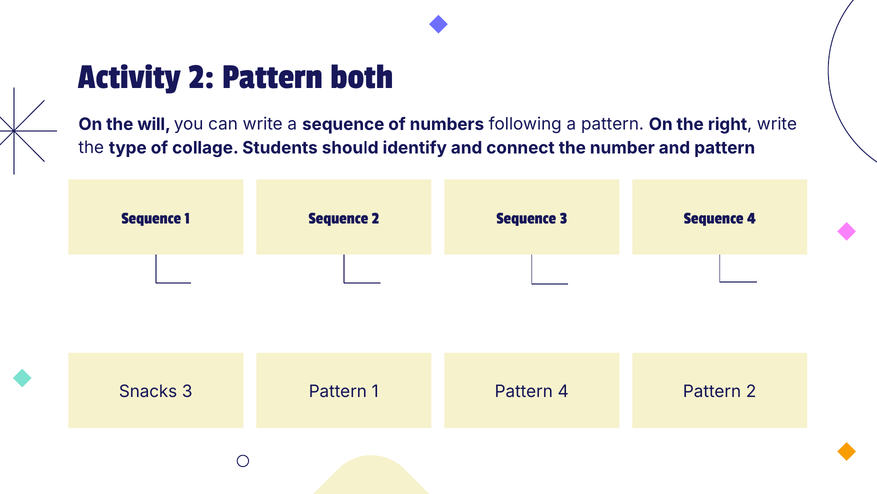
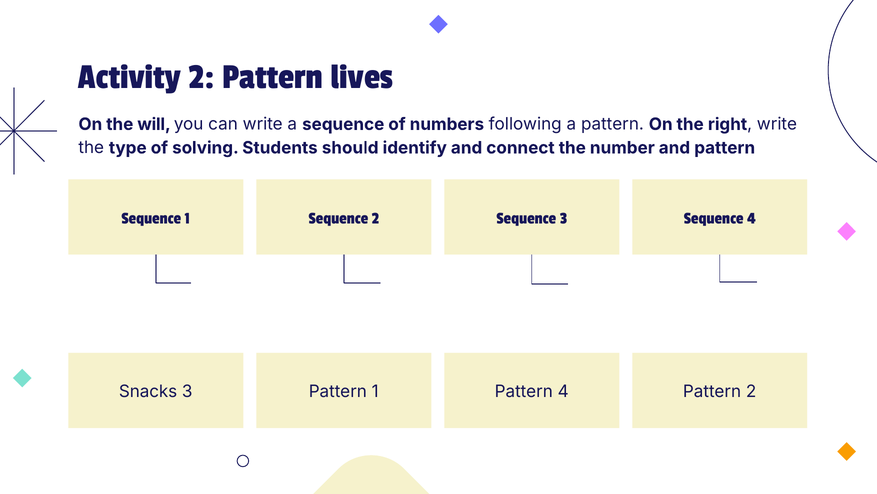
both: both -> lives (362, 76)
collage: collage -> solving (205, 148)
